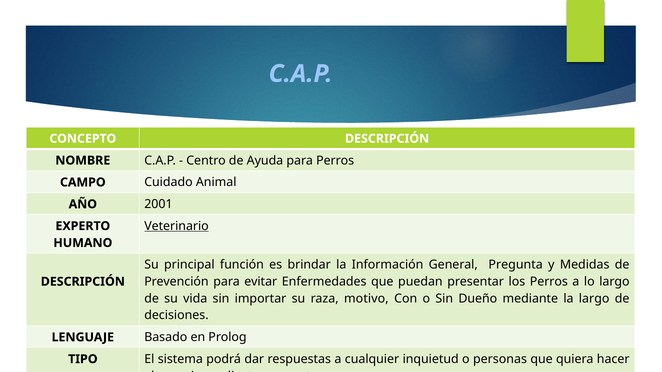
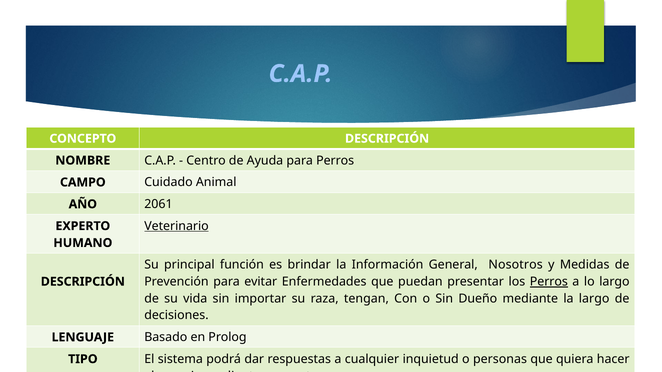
2001: 2001 -> 2061 (158, 204)
Pregunta: Pregunta -> Nosotros (516, 265)
Perros underline: none -> present (549, 282)
motivo: motivo -> tengan (366, 299)
